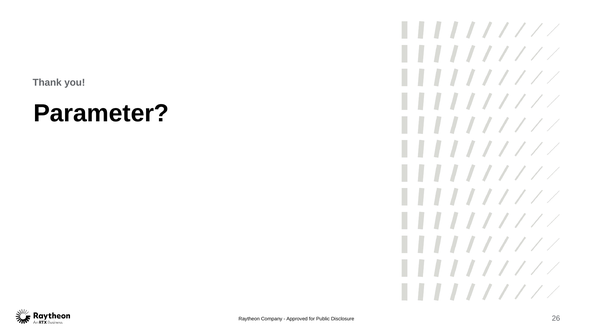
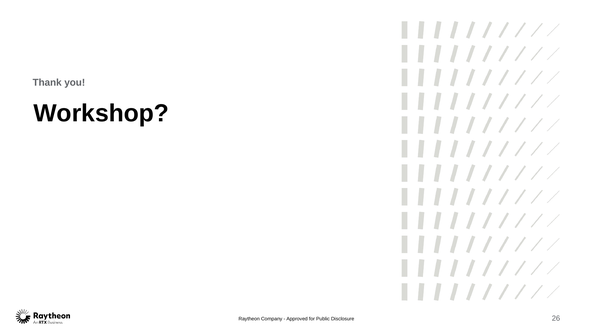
Parameter: Parameter -> Workshop (101, 113)
